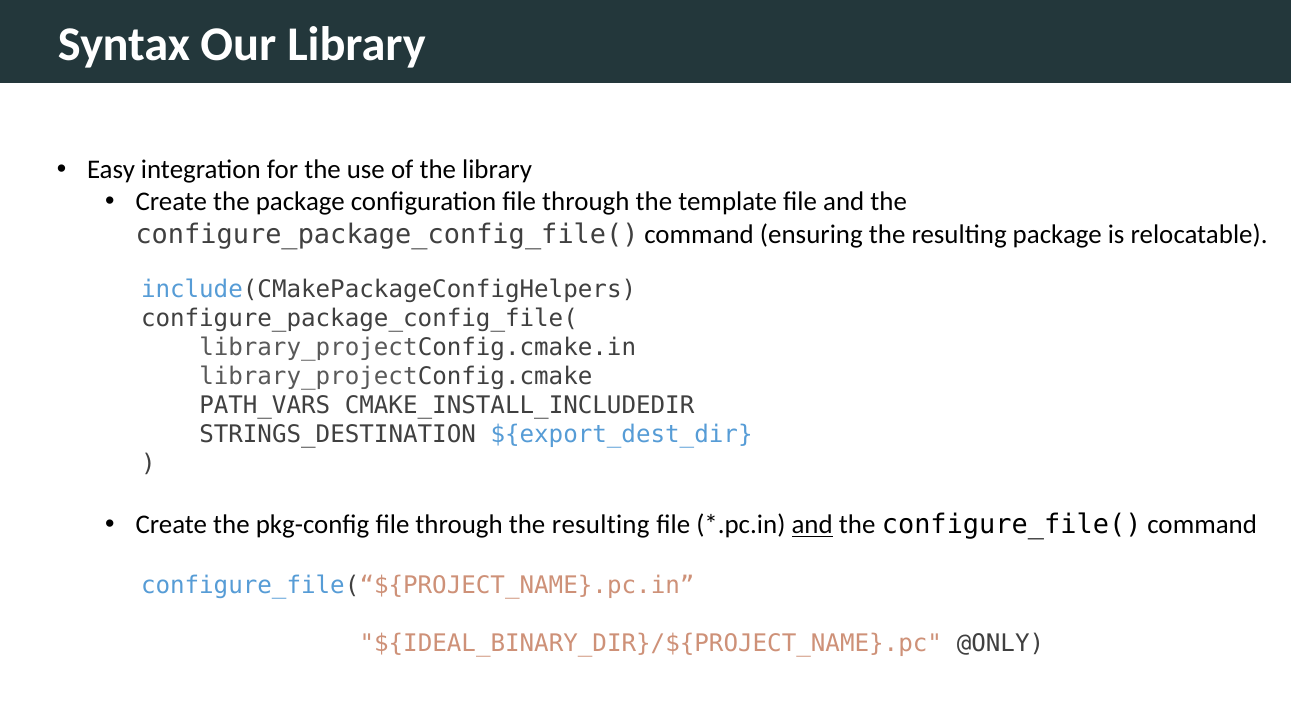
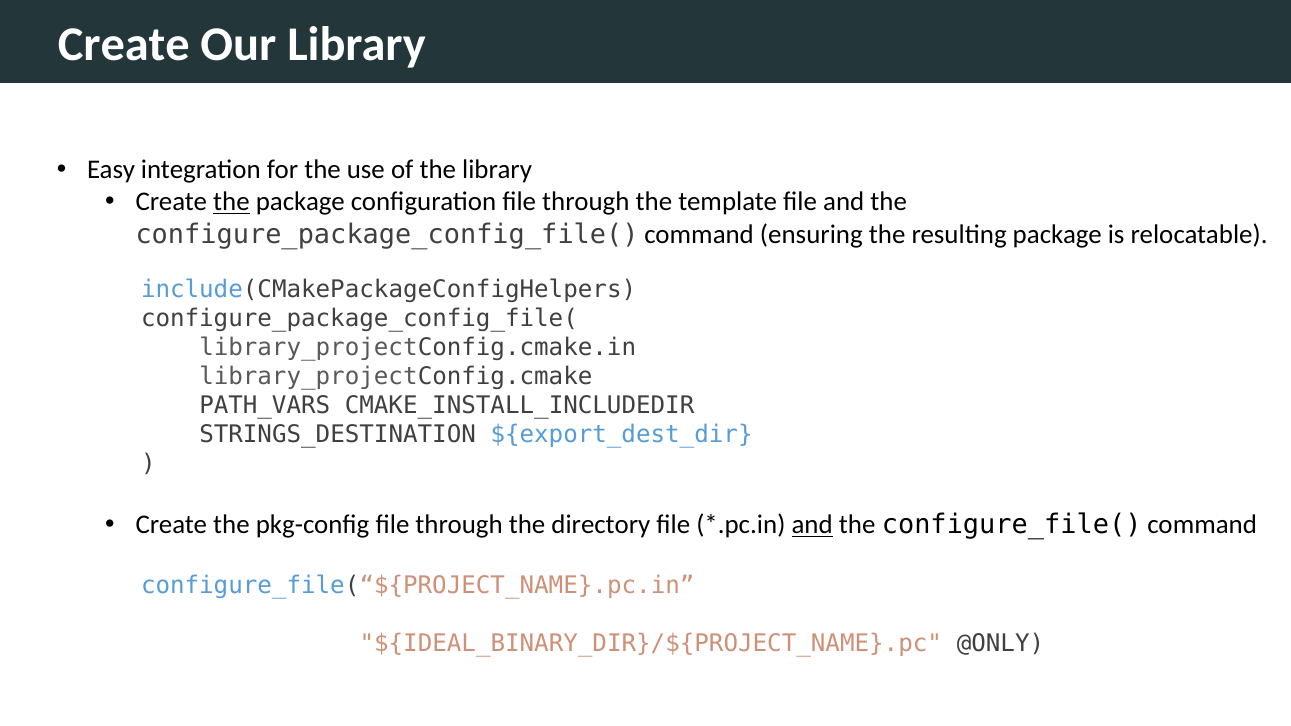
Syntax: Syntax -> Create (124, 45)
the underline: none -> present (231, 202)
through the resulting: resulting -> directory (601, 525)
